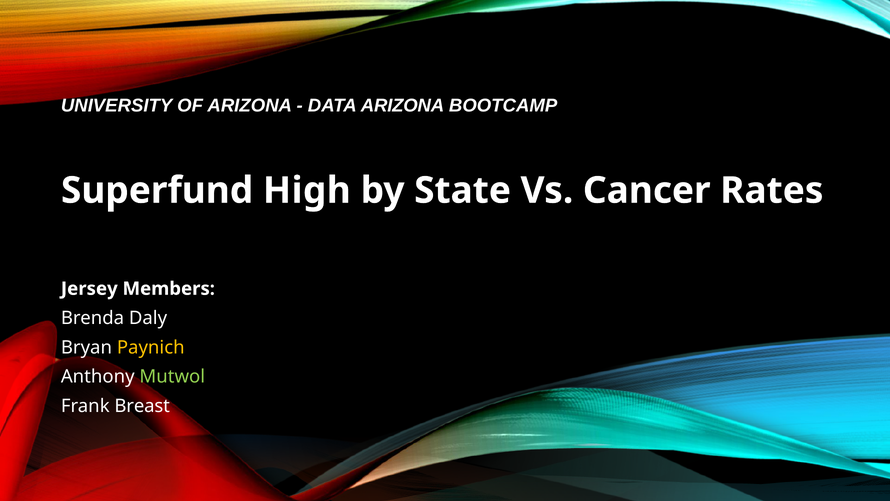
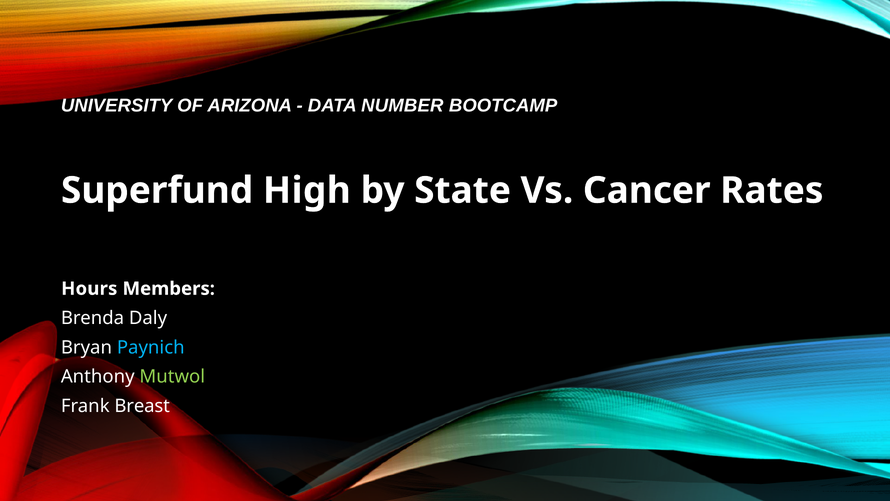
DATA ARIZONA: ARIZONA -> NUMBER (402, 106)
Jersey: Jersey -> Hours (89, 288)
Paynich colour: yellow -> light blue (151, 347)
